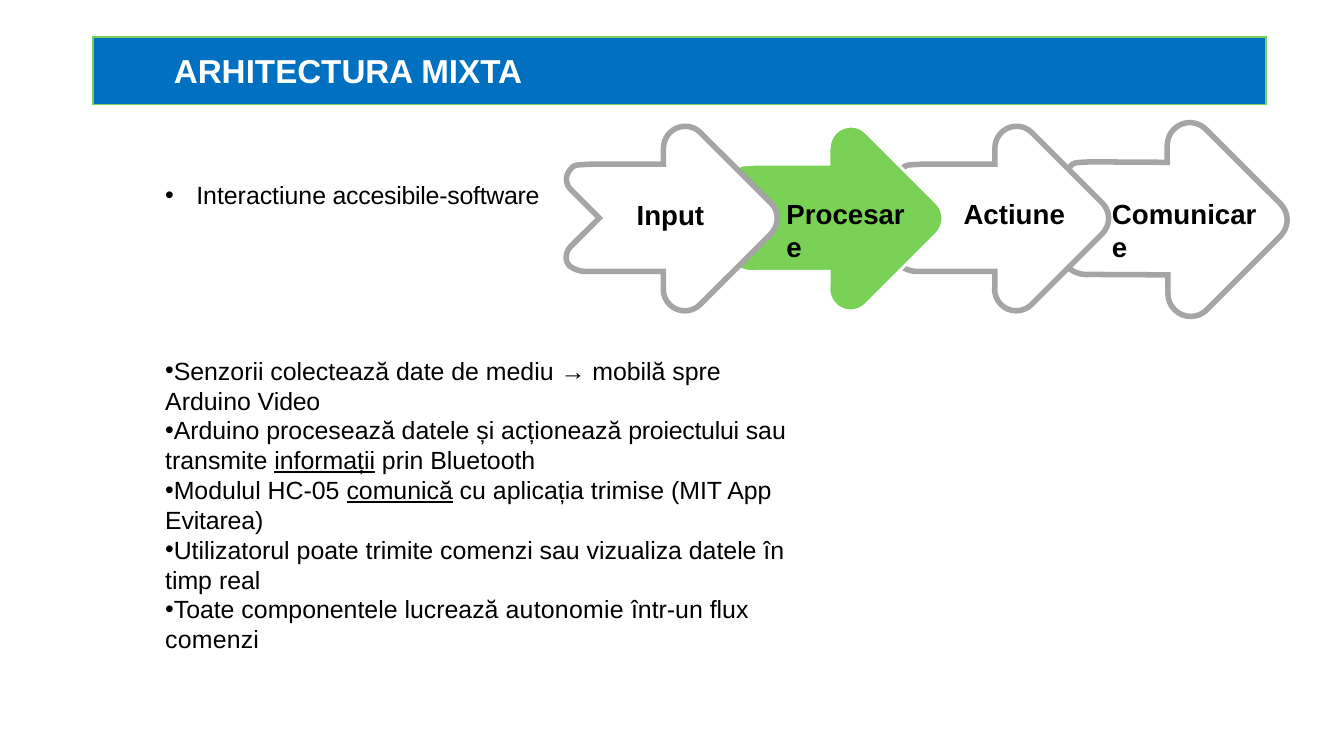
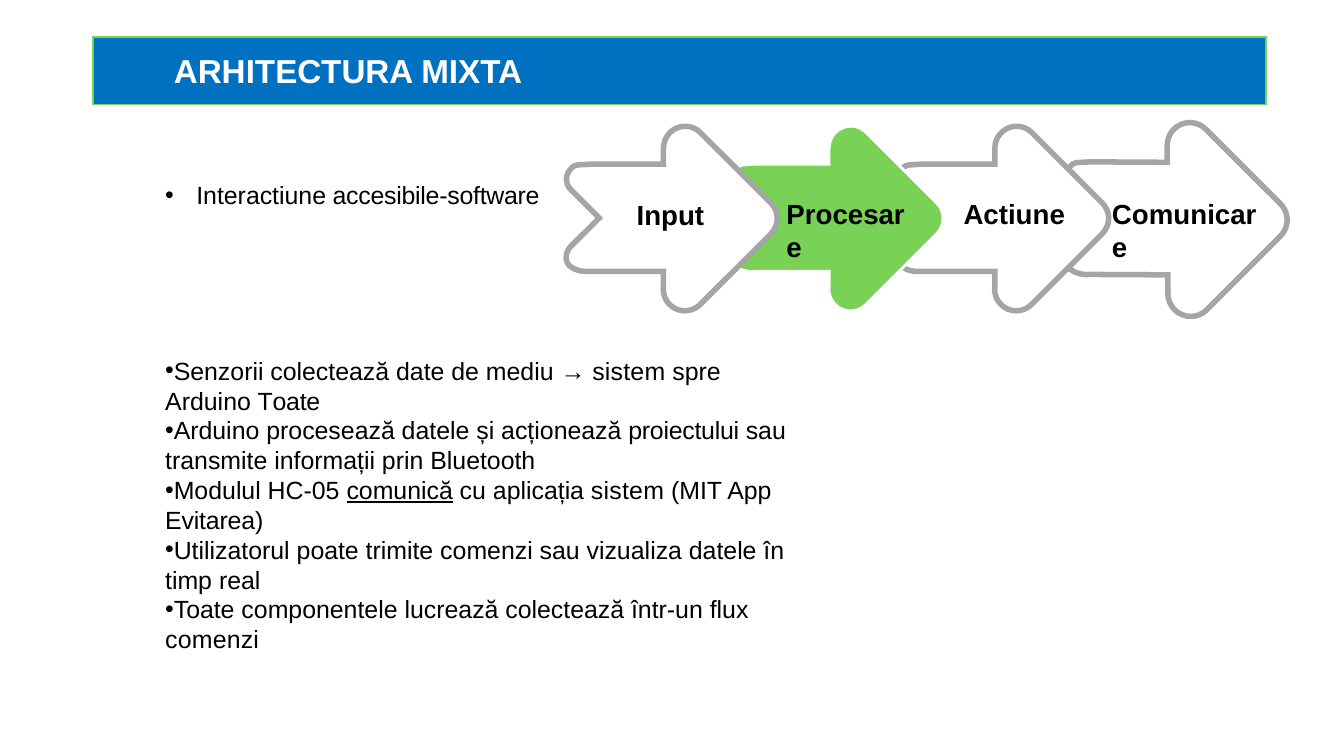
mobilă: mobilă -> sistem (629, 372)
Arduino Video: Video -> Toate (289, 402)
informații underline: present -> none (325, 462)
aplicația trimise: trimise -> sistem (627, 492)
lucrează autonomie: autonomie -> colectează (565, 611)
